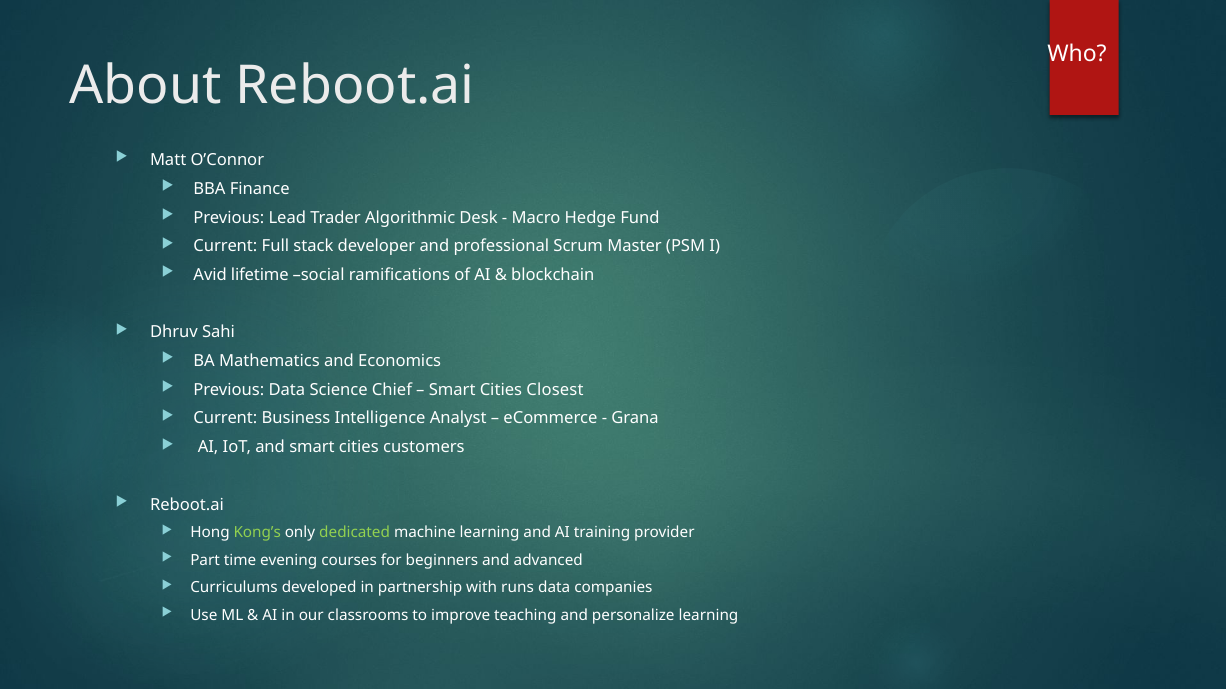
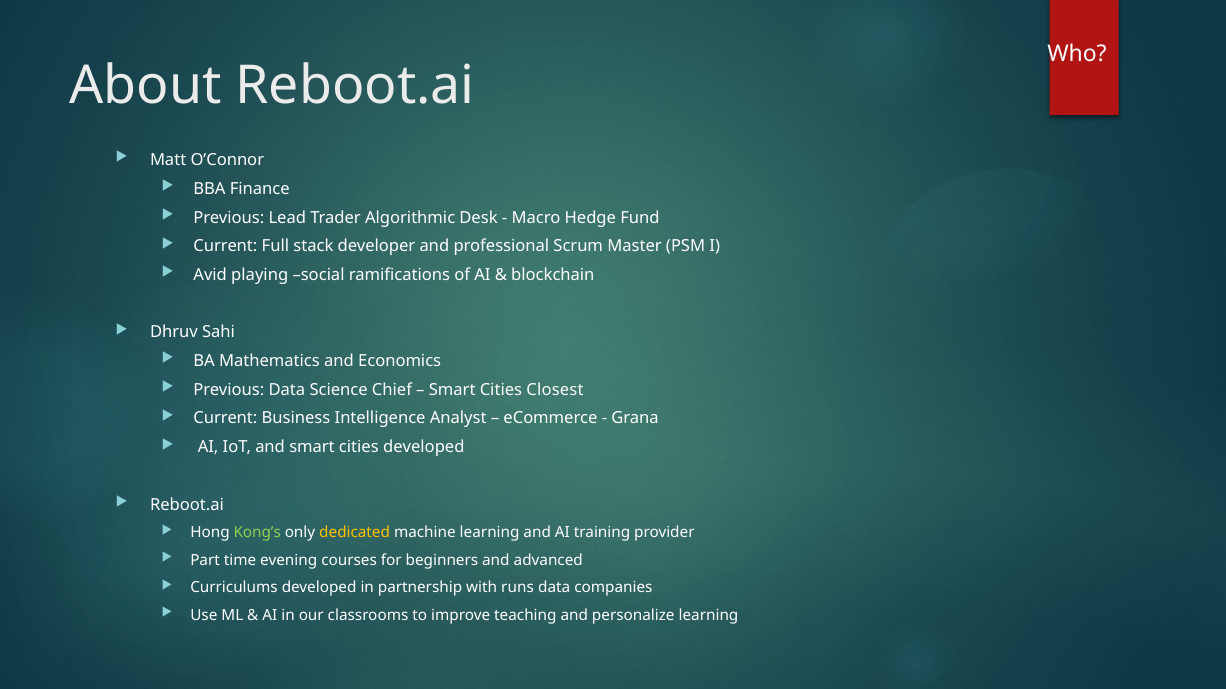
lifetime: lifetime -> playing (260, 275)
cities customers: customers -> developed (424, 448)
dedicated colour: light green -> yellow (355, 533)
